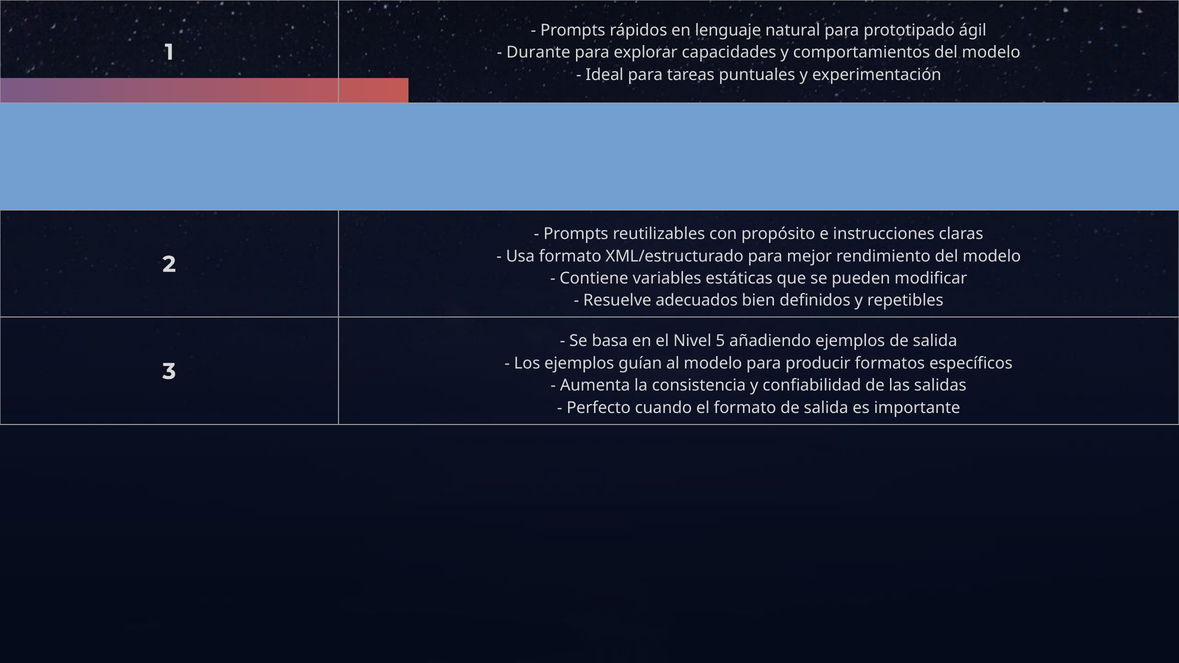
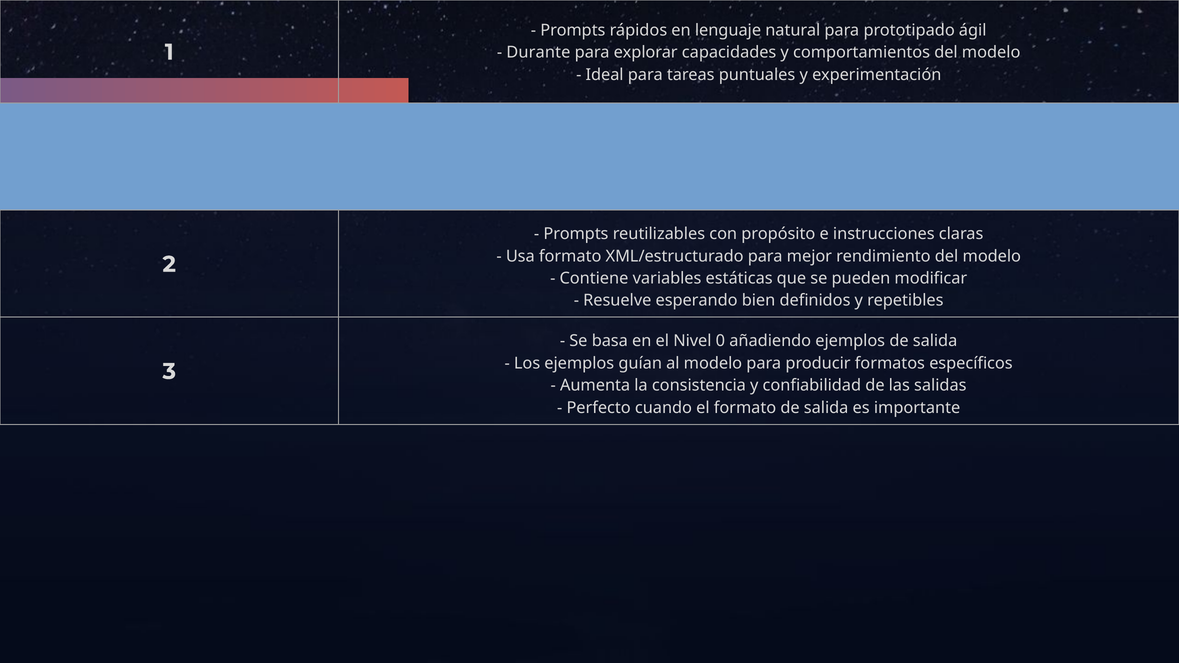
adecuados: adecuados -> esperando (697, 301)
5: 5 -> 0 (720, 341)
